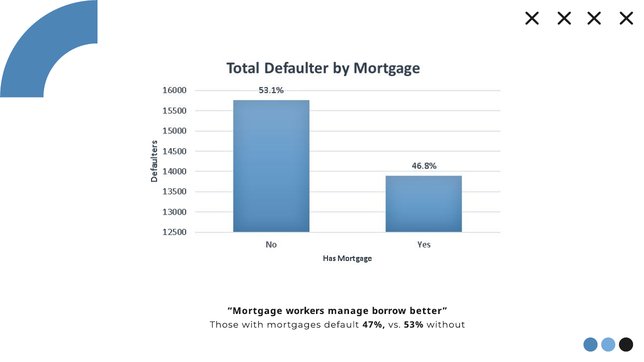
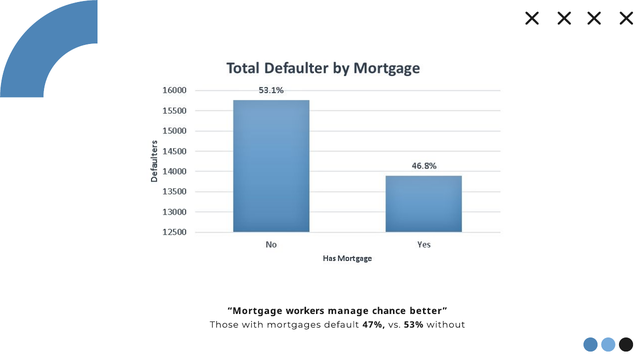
borrow: borrow -> chance (389, 311)
